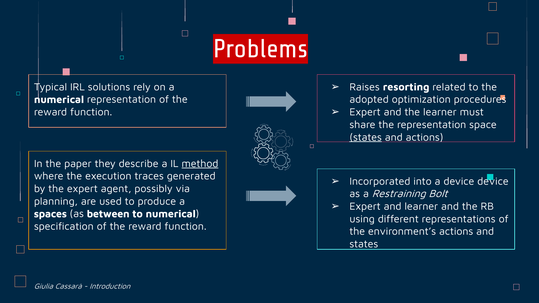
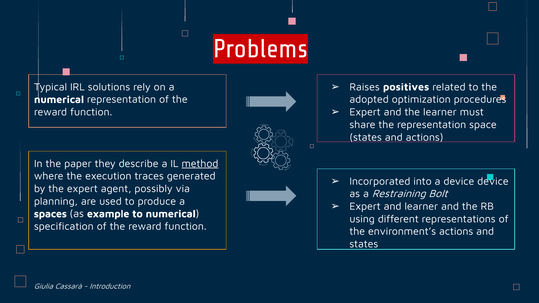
resorting: resorting -> positives (406, 87)
states underline: present -> none (366, 137)
between: between -> example (108, 214)
